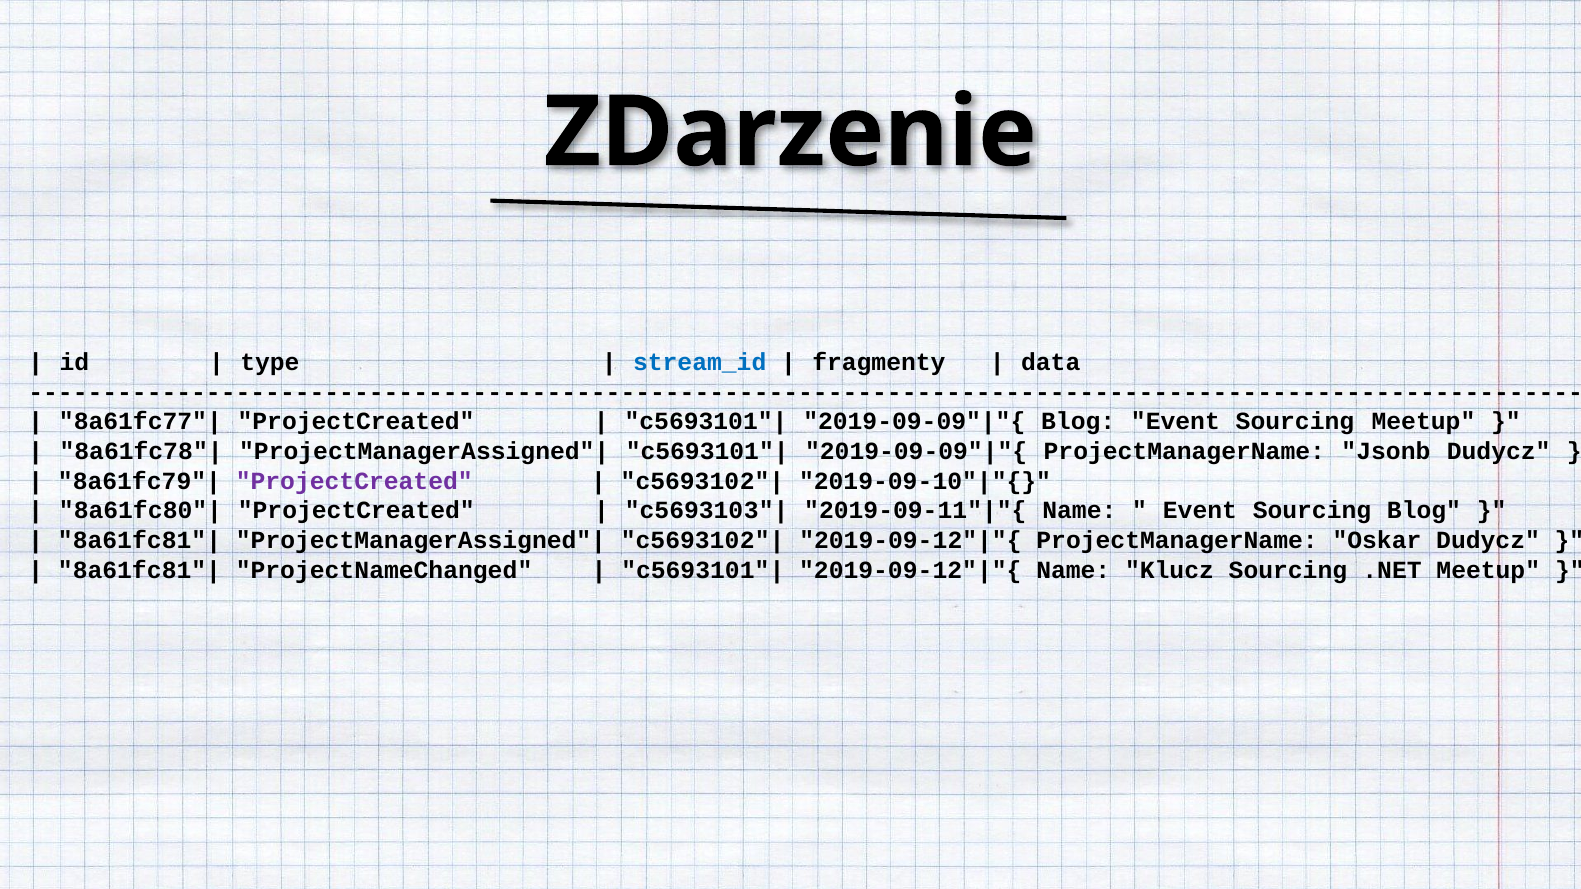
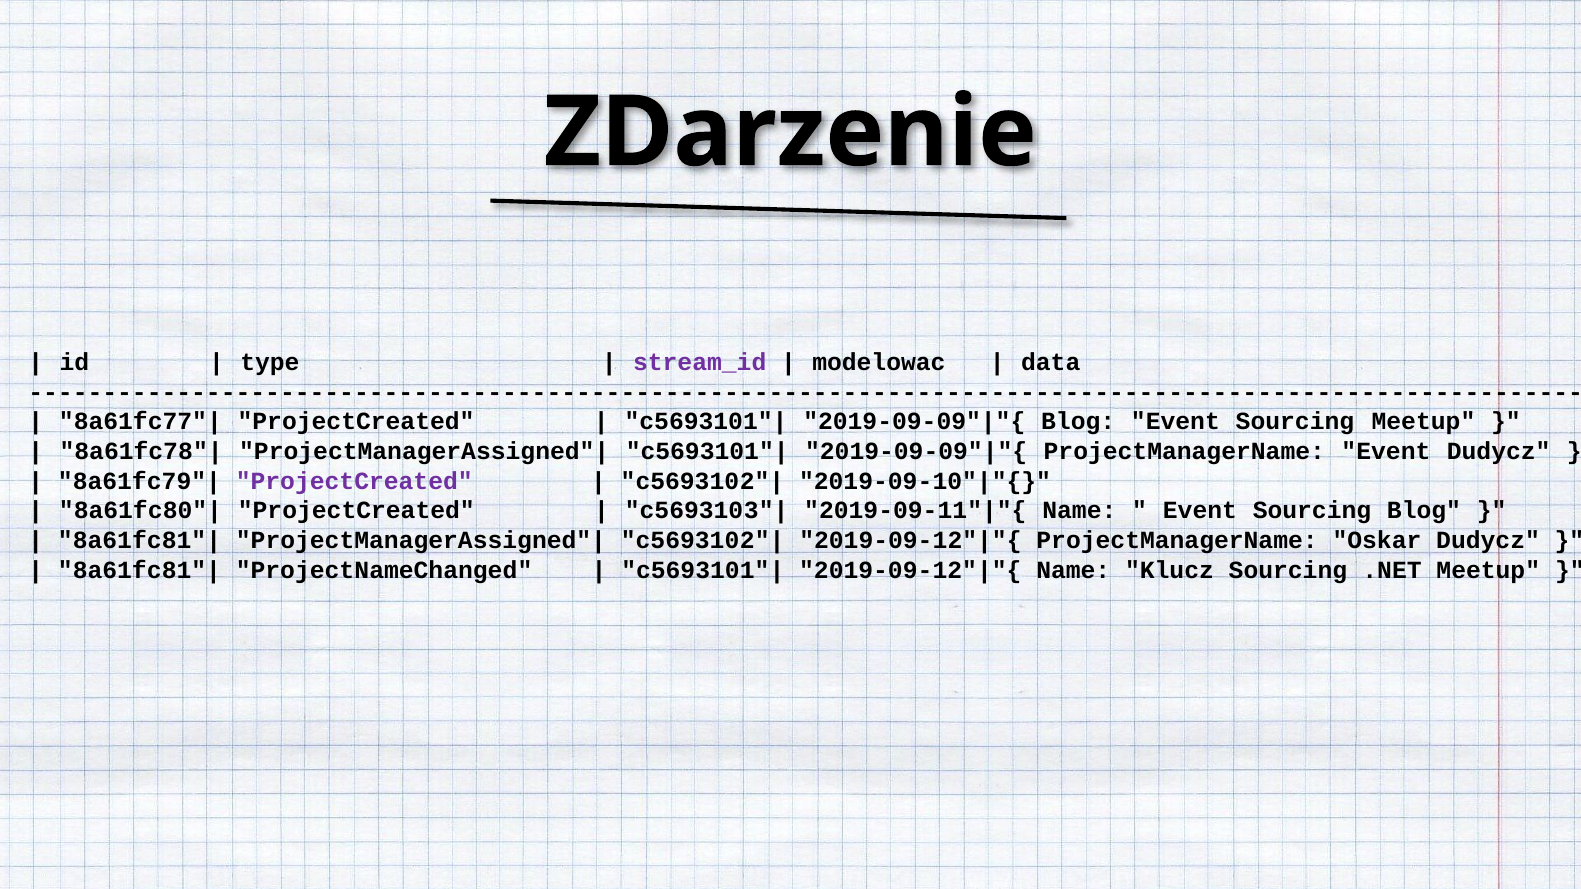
stream_id colour: blue -> purple (700, 363)
fragmenty: fragmenty -> modelowac (879, 363)
ProjectManagerName Jsonb: Jsonb -> Event (1386, 452)
